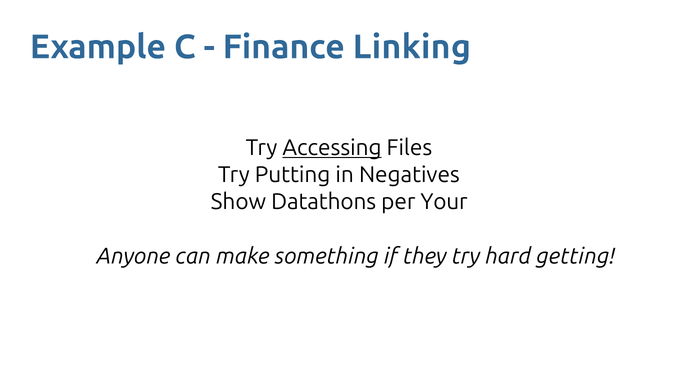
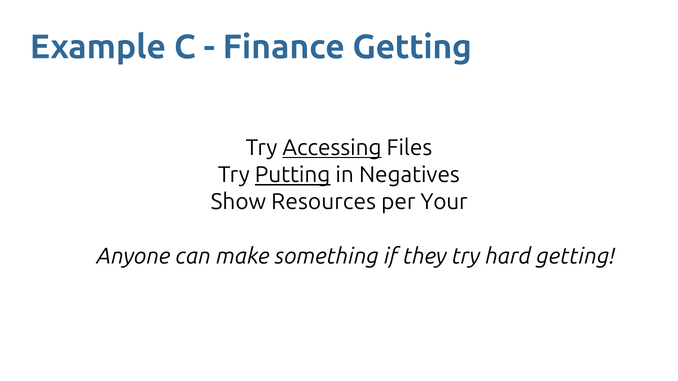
Finance Linking: Linking -> Getting (412, 47)
Putting underline: none -> present (293, 175)
Datathons: Datathons -> Resources (324, 202)
